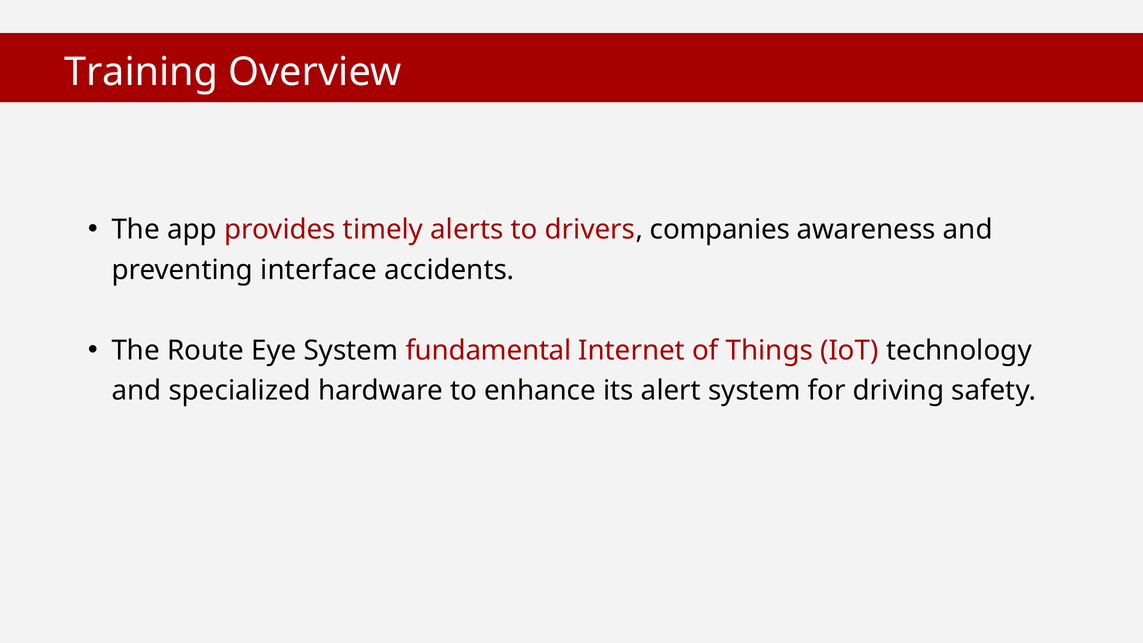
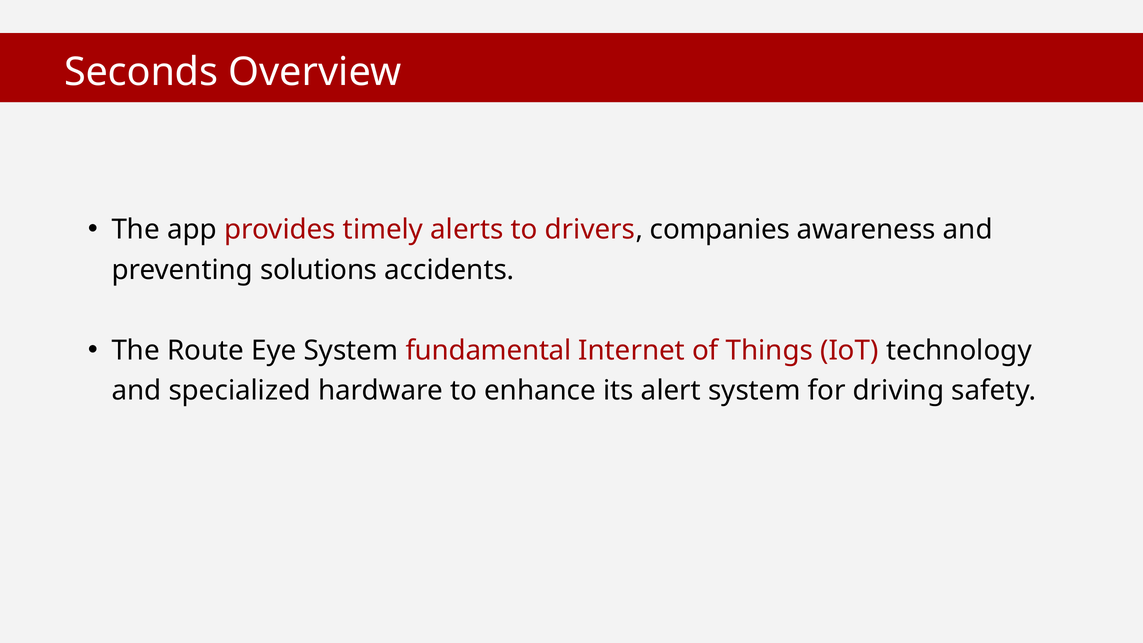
Training: Training -> Seconds (141, 72)
interface: interface -> solutions (319, 270)
